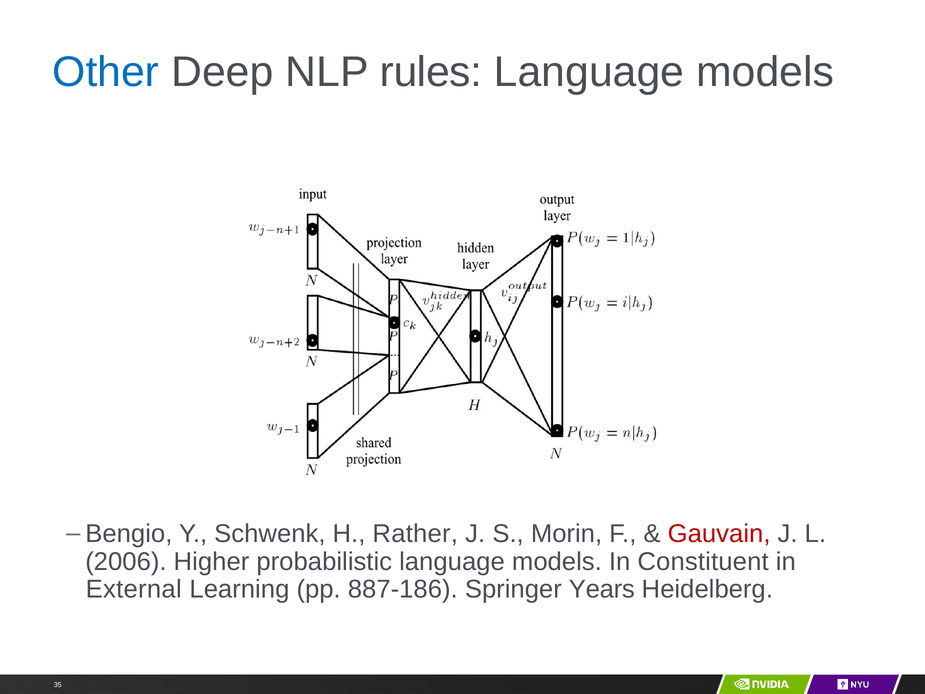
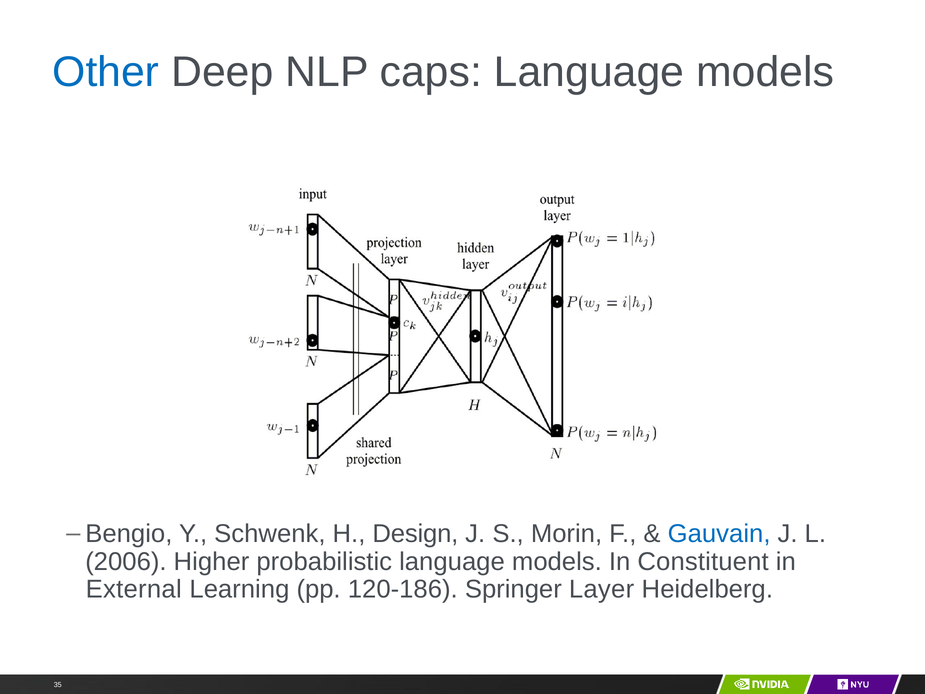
rules: rules -> caps (431, 72)
Rather: Rather -> Design (415, 534)
Gauvain colour: red -> blue (719, 534)
887-186: 887-186 -> 120-186 (403, 589)
Years: Years -> Layer (602, 589)
